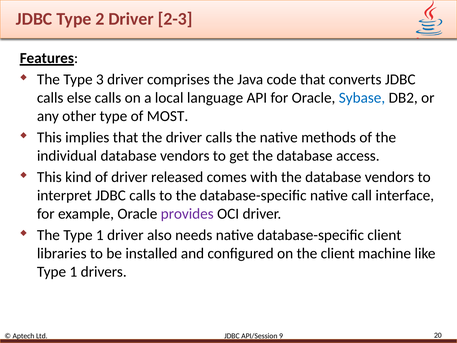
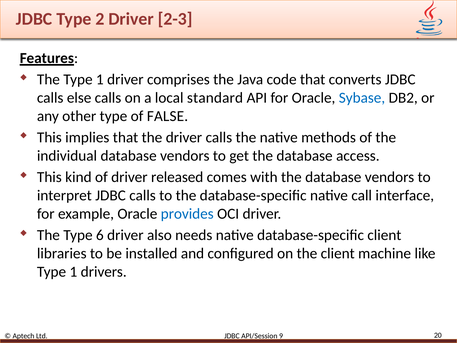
The Type 3: 3 -> 1 (100, 80)
language: language -> standard (215, 98)
MOST: MOST -> FALSE (167, 116)
provides colour: purple -> blue (187, 214)
The Type 1: 1 -> 6 (100, 235)
